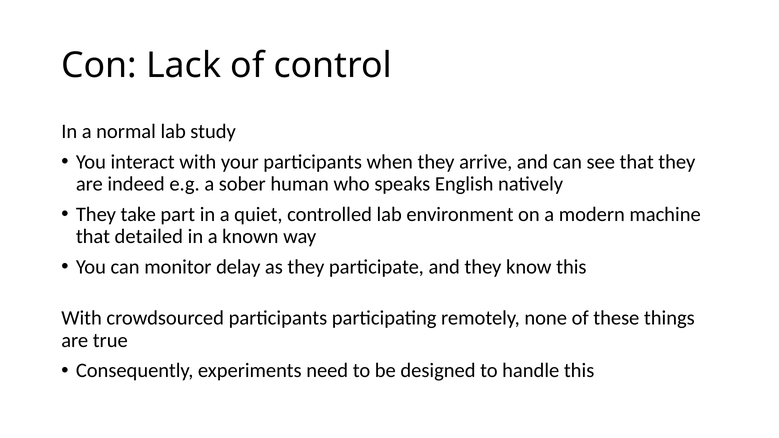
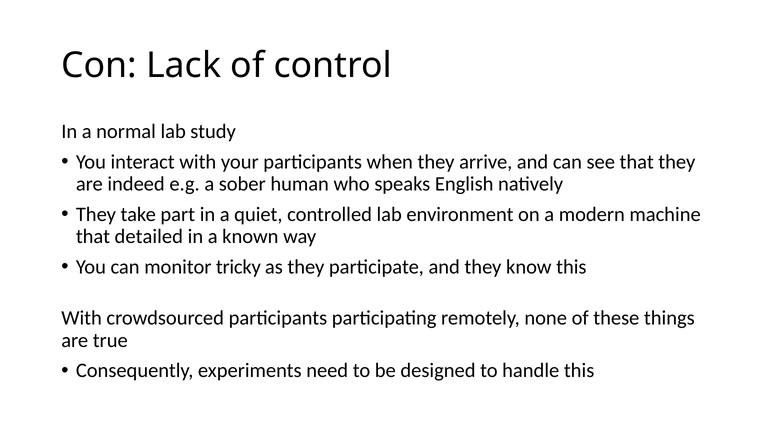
delay: delay -> tricky (238, 267)
